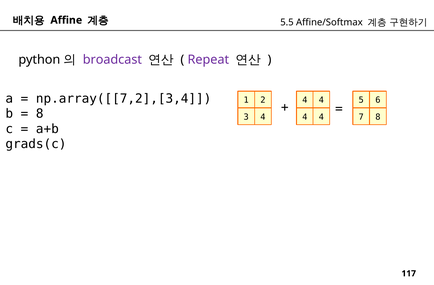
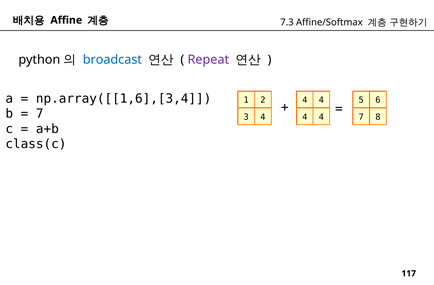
5.5: 5.5 -> 7.3 (287, 22)
broadcast colour: purple -> blue (112, 60)
np.array([[7,2],[3,4: np.array([[7,2],[3,4 -> np.array([[1,6],[3,4 (124, 99)
8: 8 -> 7 (40, 114)
grads(c: grads(c -> class(c (36, 144)
